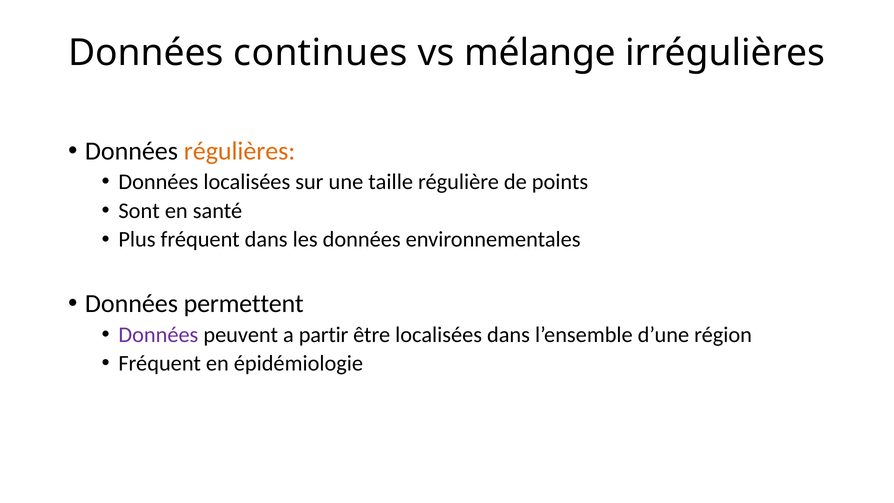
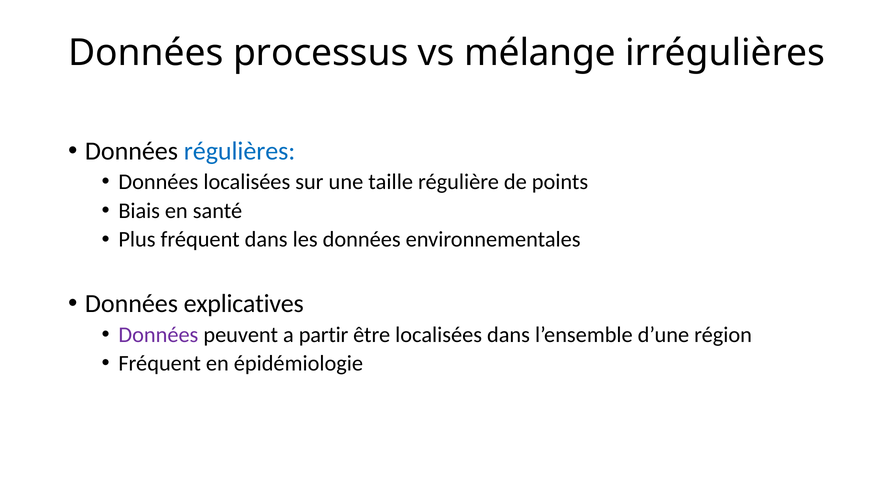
continues: continues -> processus (321, 53)
régulières colour: orange -> blue (240, 151)
Sont: Sont -> Biais (139, 211)
permettent: permettent -> explicatives (244, 304)
